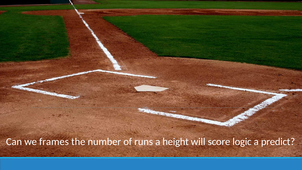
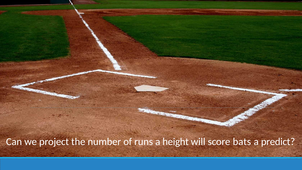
frames: frames -> project (54, 142)
logic: logic -> bats (242, 142)
